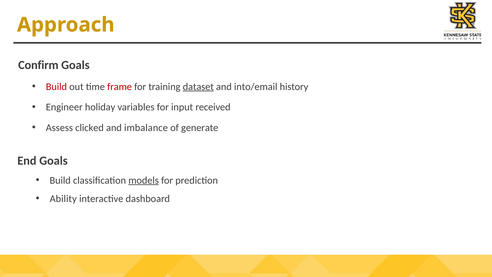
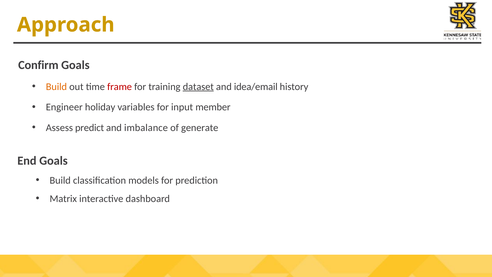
Build colour: red -> orange (56, 87)
into/email: into/email -> idea/email (256, 87)
received: received -> member (213, 107)
clicked: clicked -> predict (90, 128)
models underline: present -> none (144, 180)
Ability: Ability -> Matrix (63, 199)
